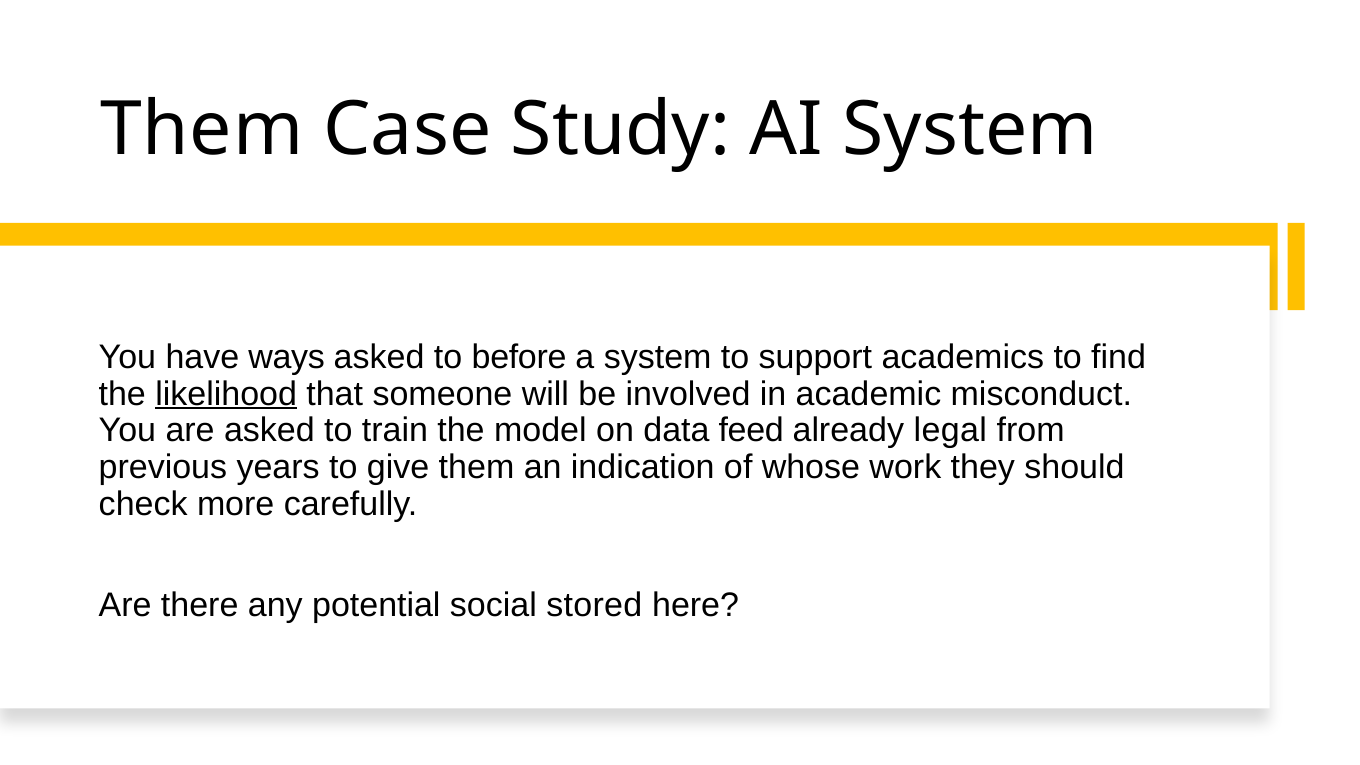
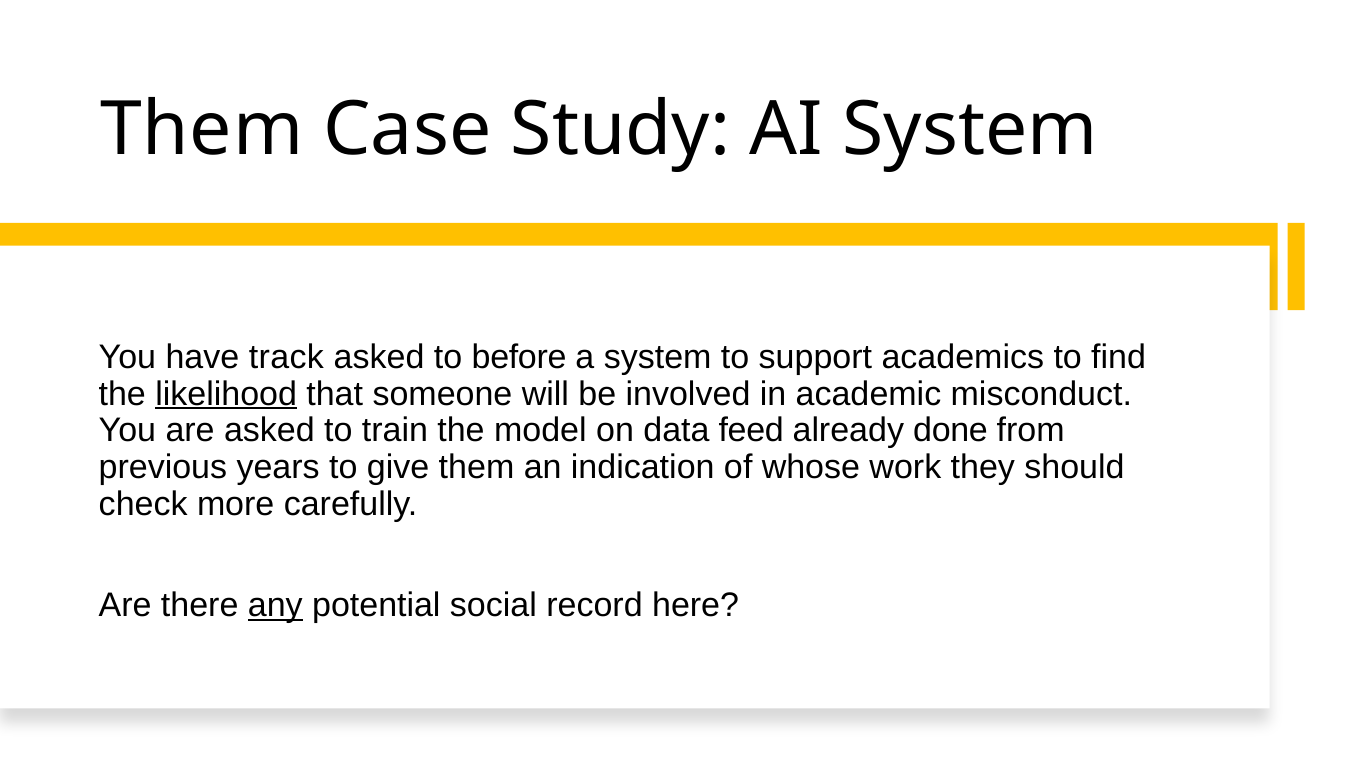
ways: ways -> track (286, 357)
legal: legal -> done (951, 431)
any underline: none -> present (275, 606)
stored: stored -> record (594, 606)
